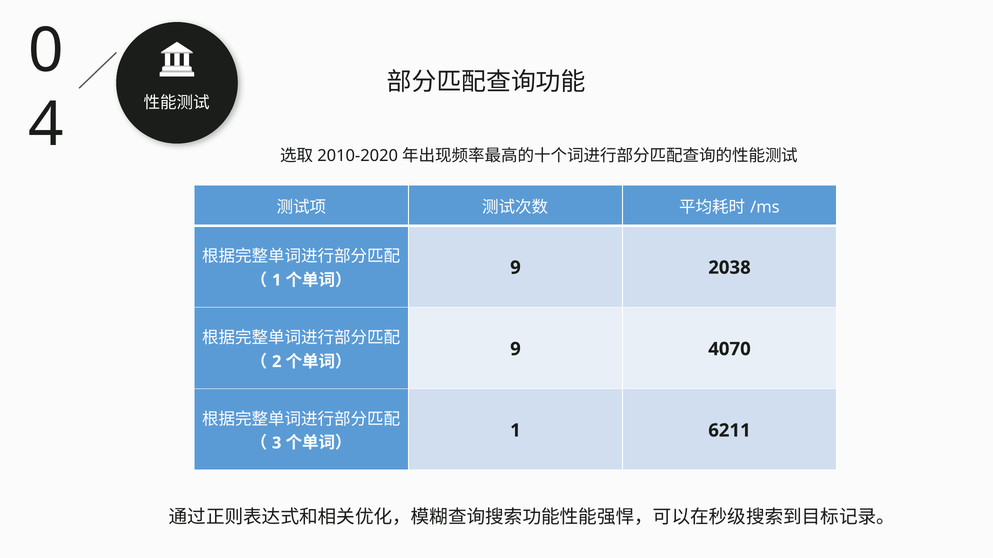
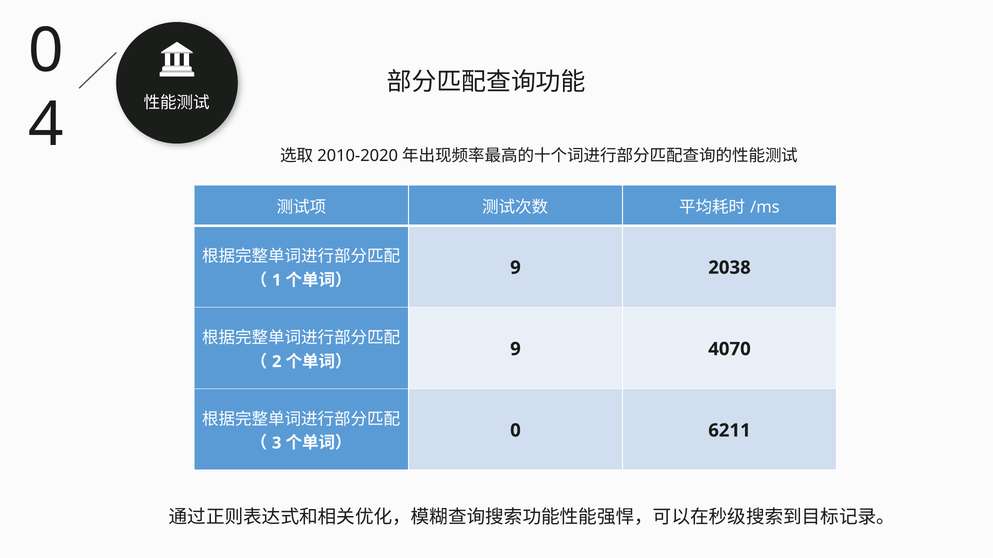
1: 1 -> 0 (515, 431)
